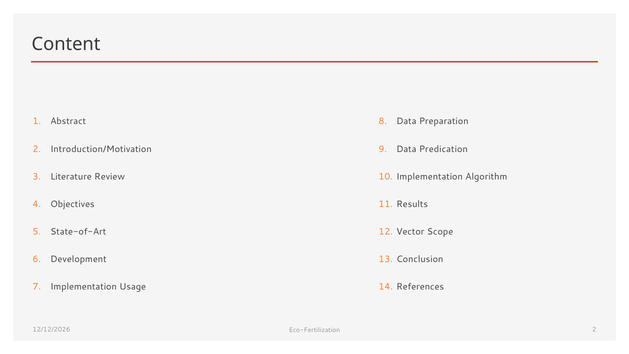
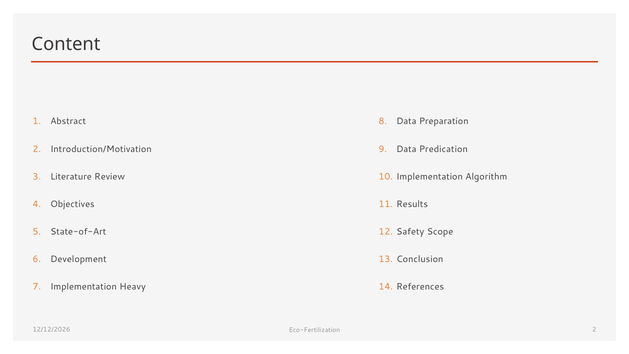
Vector: Vector -> Safety (410, 231)
Usage: Usage -> Heavy (133, 287)
